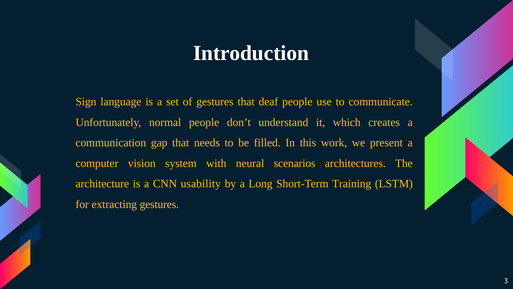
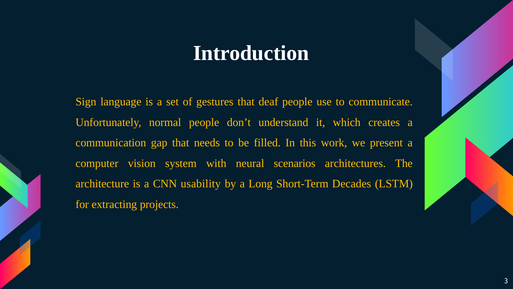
Training: Training -> Decades (352, 184)
extracting gestures: gestures -> projects (159, 204)
